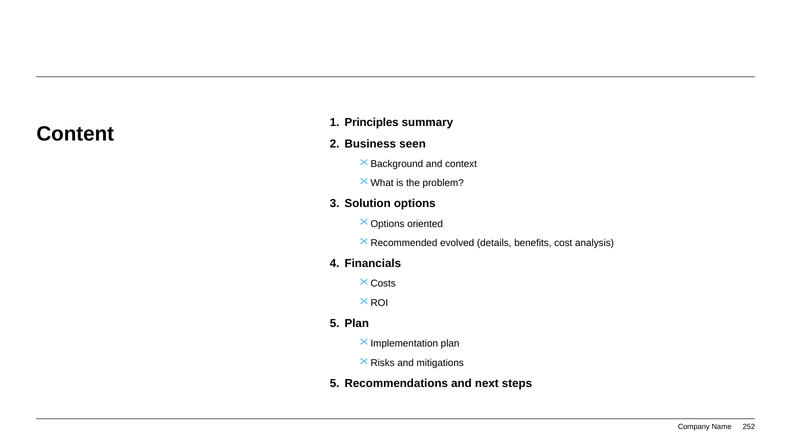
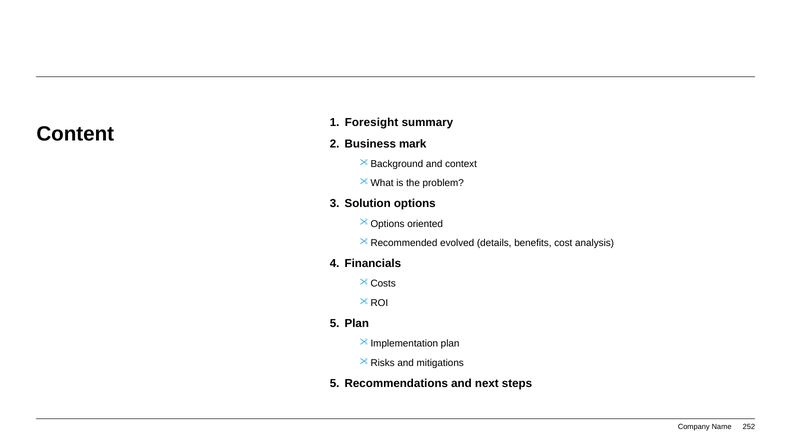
Principles: Principles -> Foresight (372, 122)
seen: seen -> mark (413, 144)
